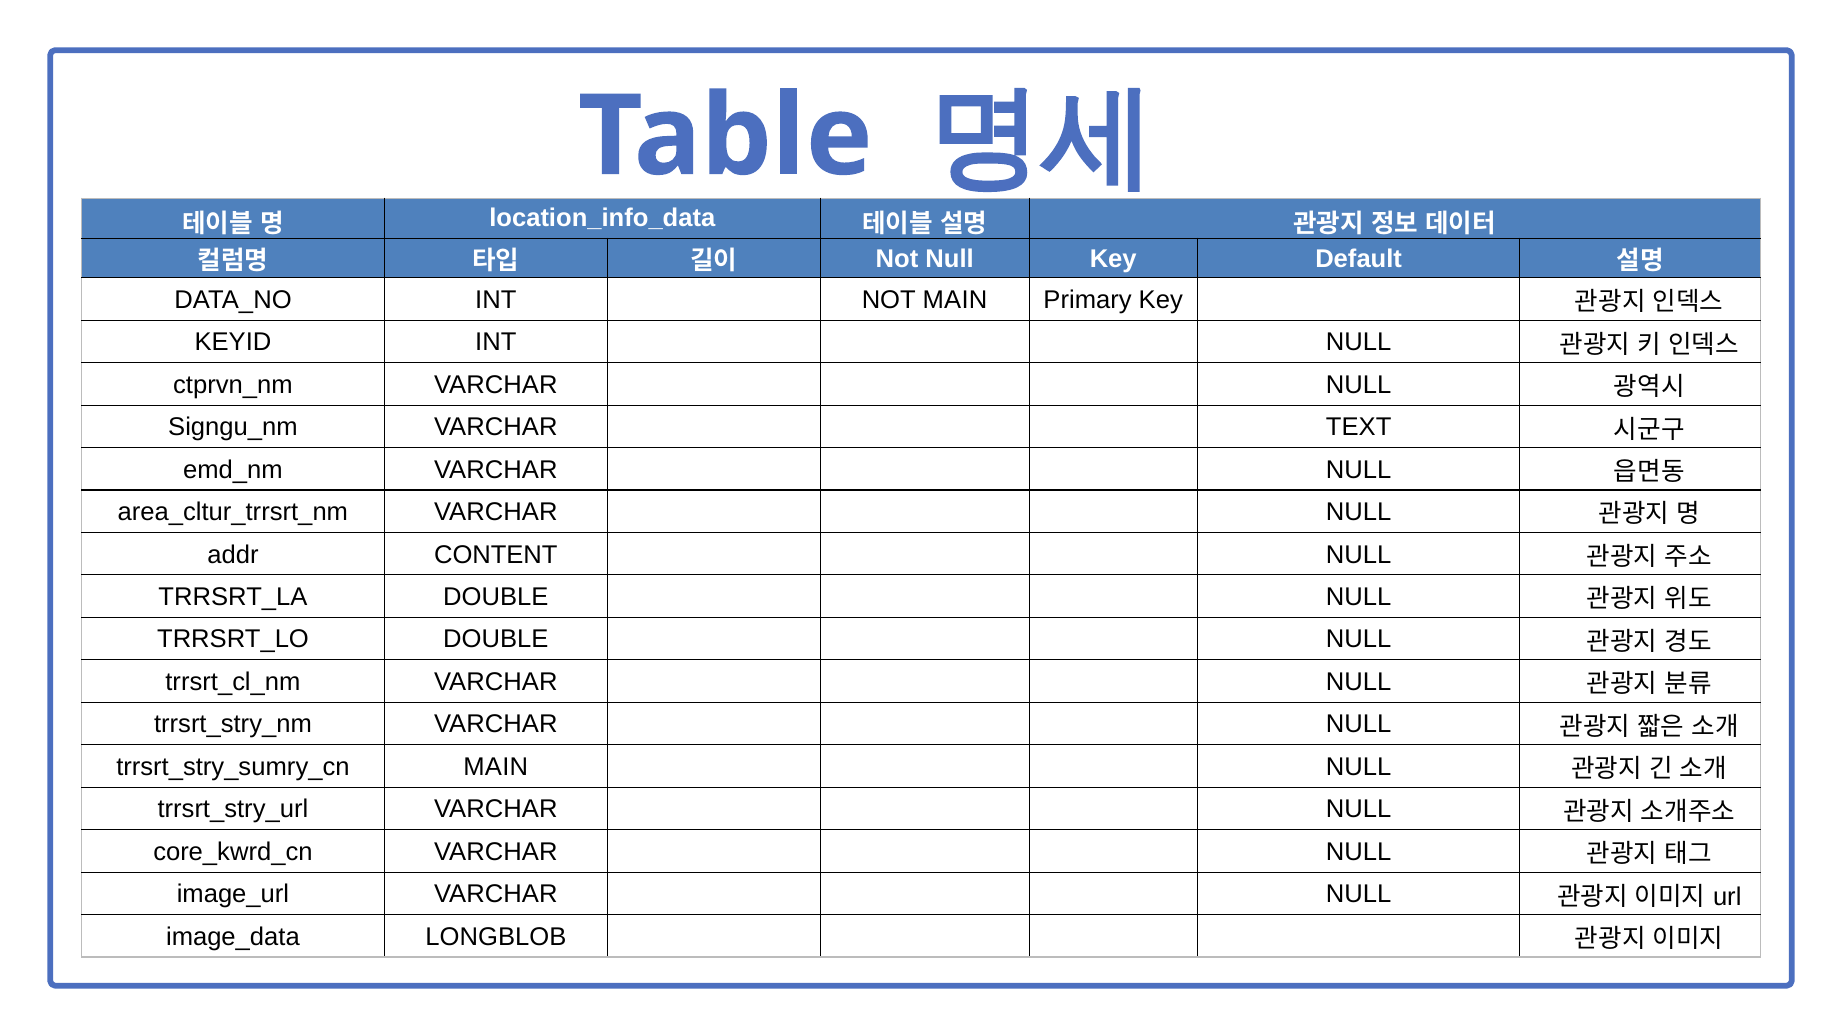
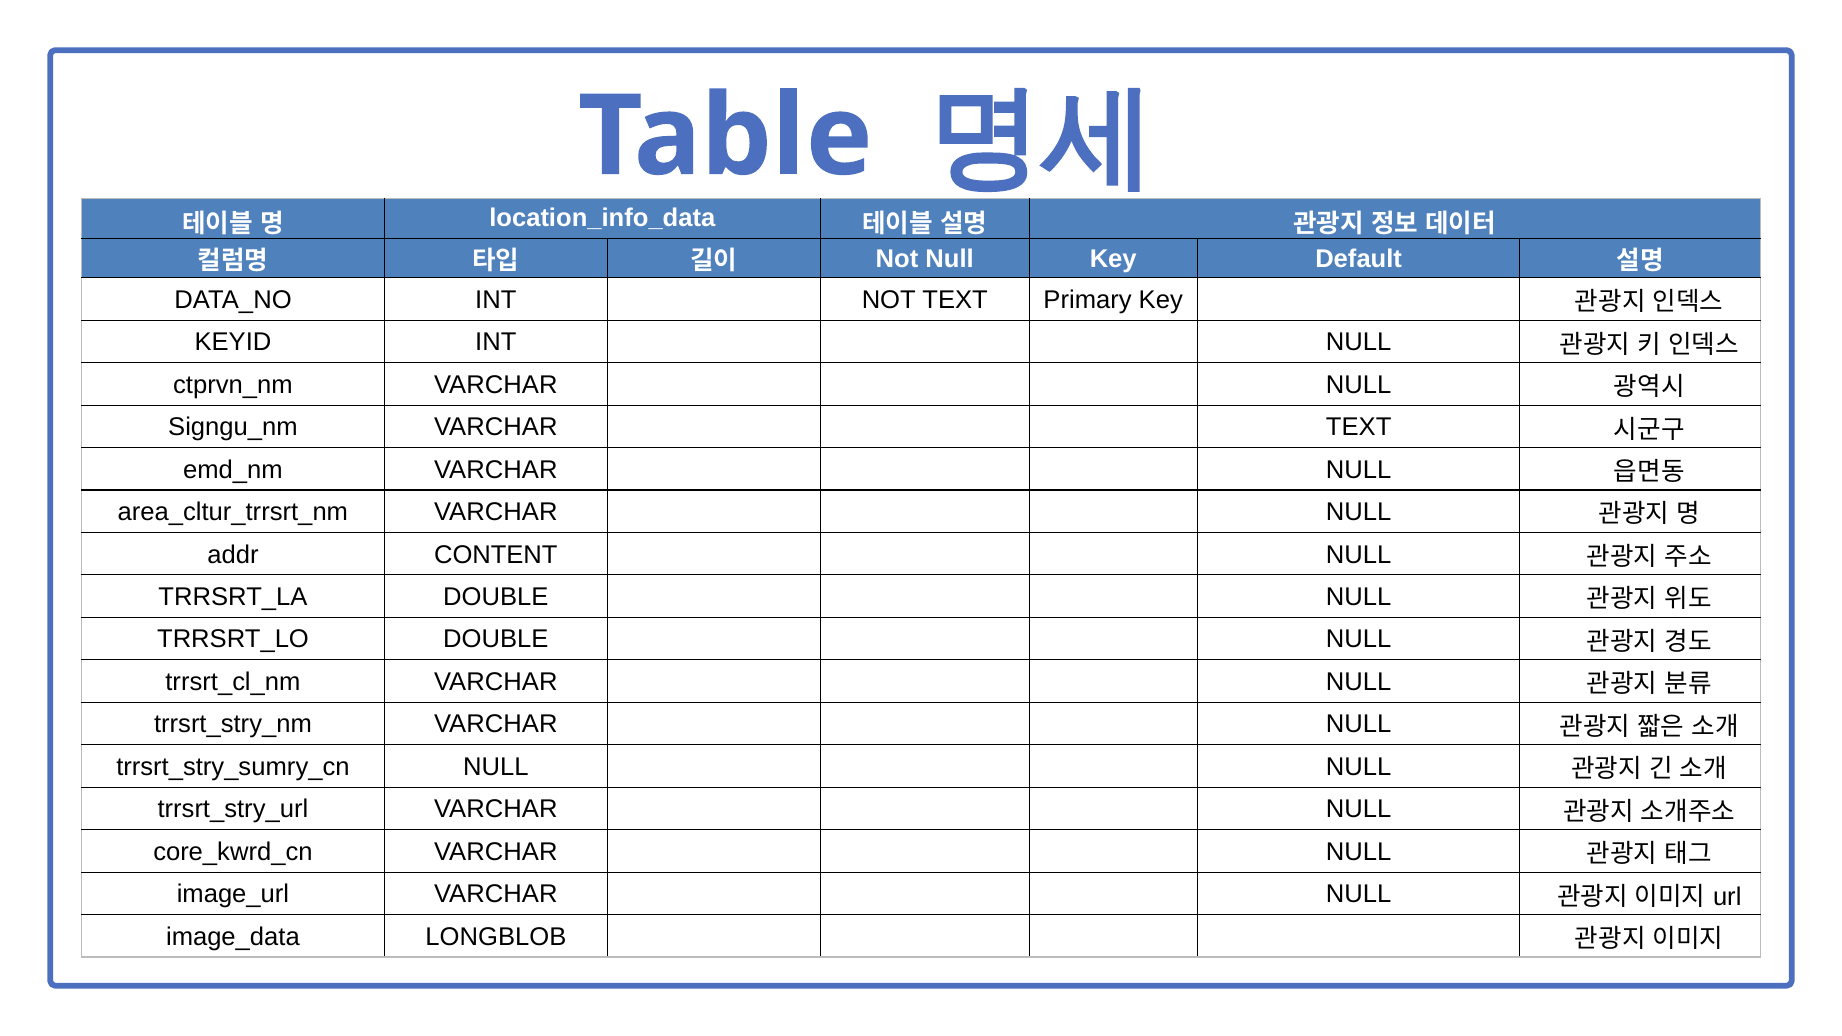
NOT MAIN: MAIN -> TEXT (955, 300)
MAIN: MAIN -> NULL (496, 767)
